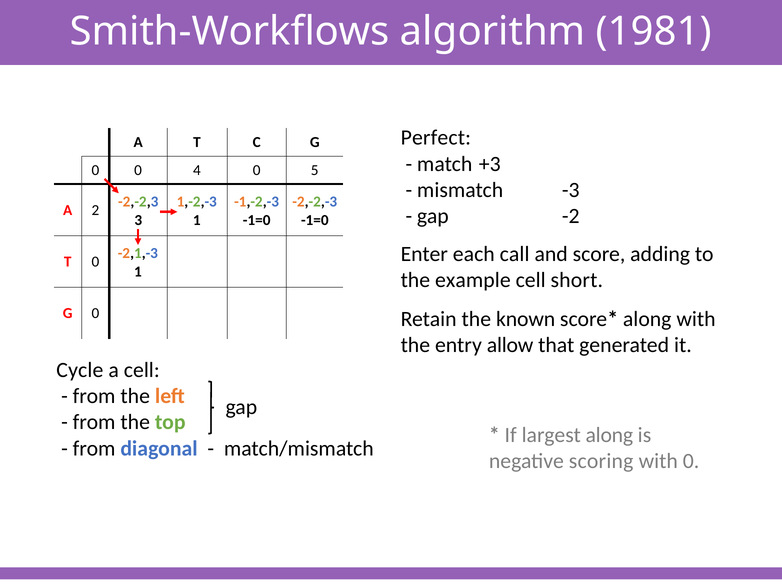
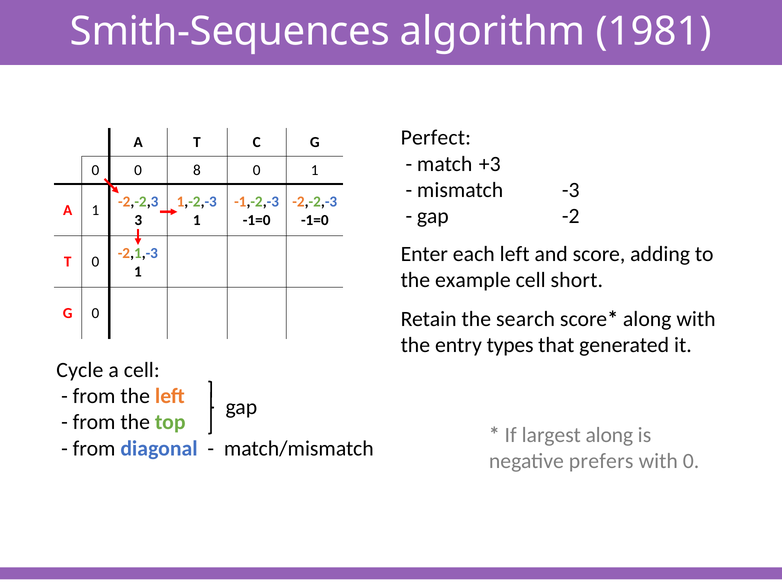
Smith-Workflows: Smith-Workflows -> Smith-Sequences (230, 31)
4: 4 -> 8 (197, 170)
0 5: 5 -> 1 (315, 170)
A 2: 2 -> 1 (95, 210)
each call: call -> left (515, 254)
known: known -> search (525, 319)
allow: allow -> types (510, 345)
scoring: scoring -> prefers (601, 461)
